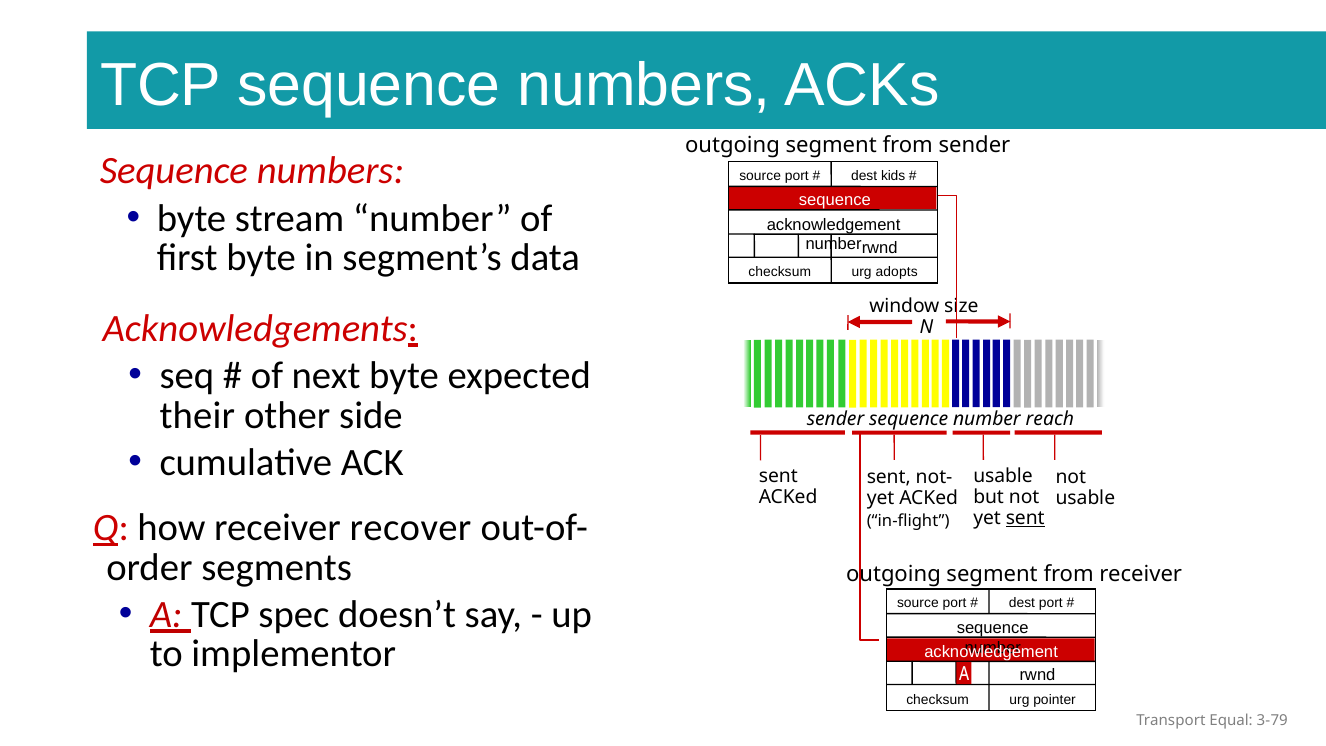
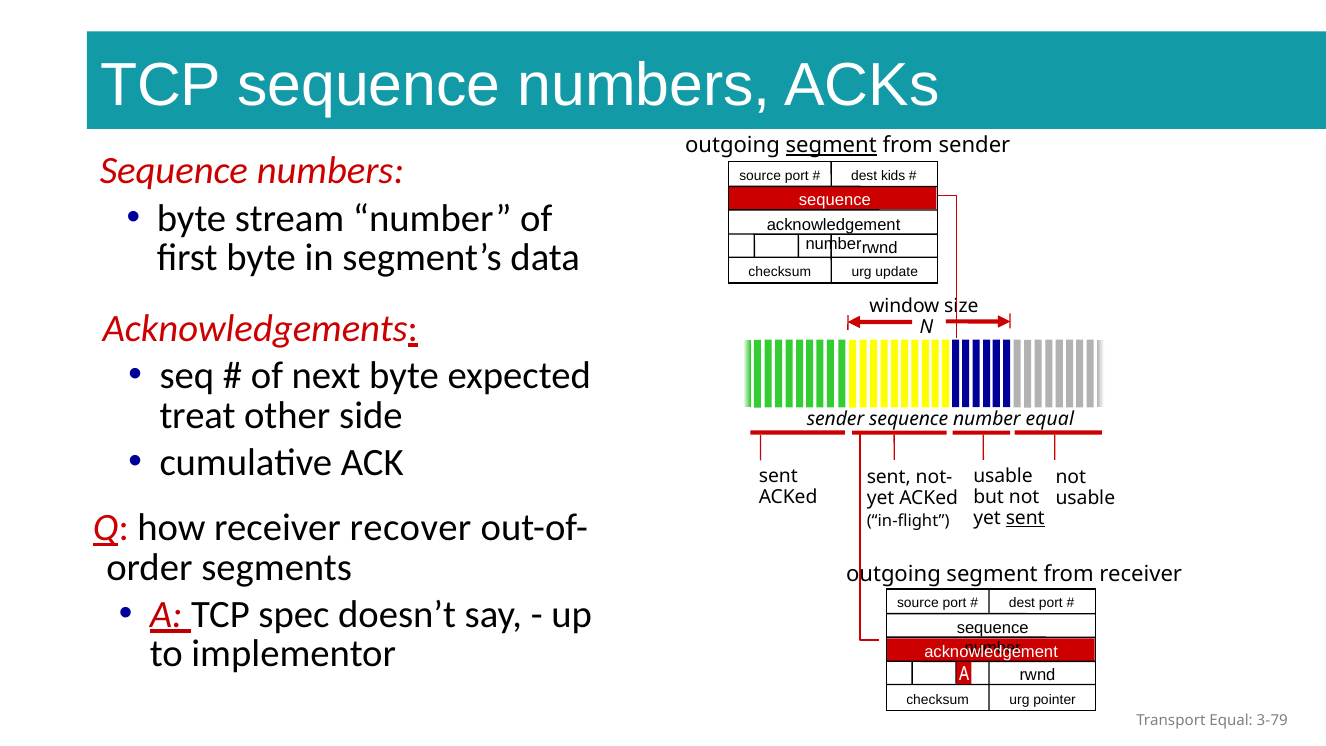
segment underline: none -> present (831, 145)
adopts: adopts -> update (897, 272)
their: their -> treat (198, 415)
number reach: reach -> equal (1050, 419)
